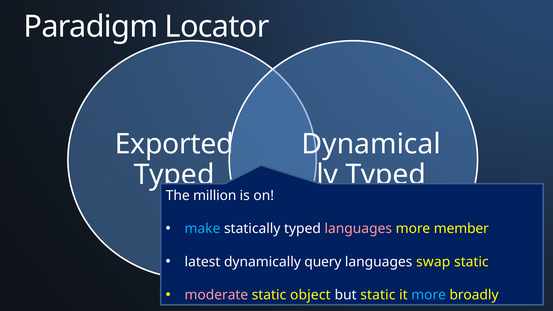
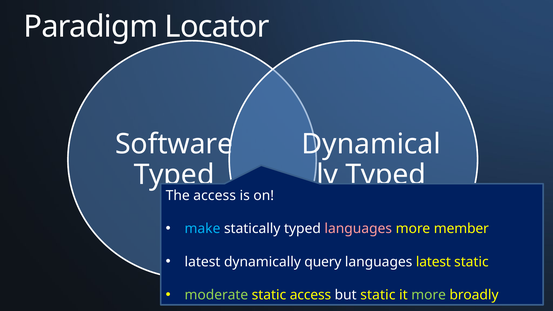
Exported: Exported -> Software (174, 144)
The million: million -> access (215, 196)
languages swap: swap -> latest (433, 262)
moderate colour: pink -> light green (216, 295)
static object: object -> access (310, 295)
more colour: light blue -> light green (429, 295)
